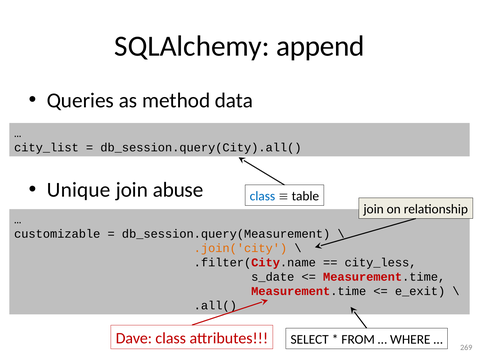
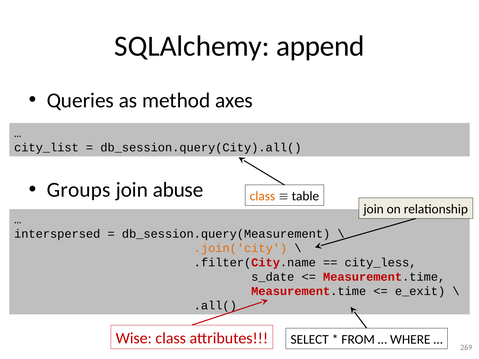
data: data -> axes (234, 100)
Unique: Unique -> Groups (79, 190)
class colour: blue -> orange (262, 196)
customizable: customizable -> interspersed (57, 234)
Dave: Dave -> Wise (134, 338)
